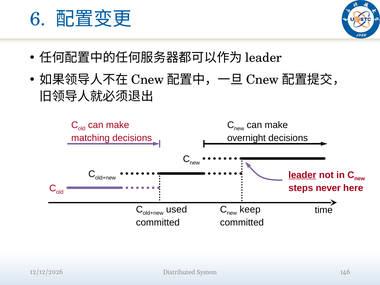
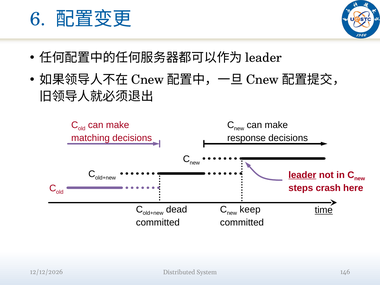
overnight: overnight -> response (246, 138)
never: never -> crash (328, 188)
used: used -> dead (177, 209)
time underline: none -> present (324, 210)
